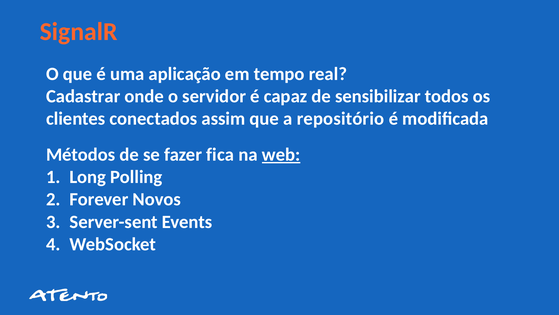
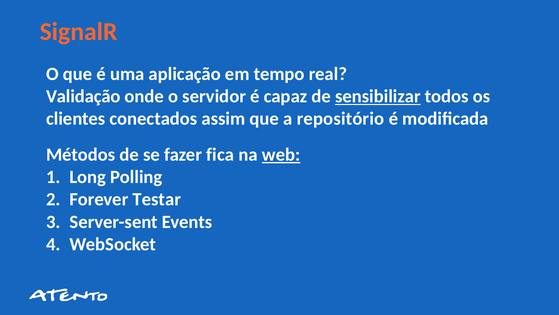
Cadastrar: Cadastrar -> Validação (83, 96)
sensibilizar underline: none -> present (378, 96)
Novos: Novos -> Testar (157, 199)
